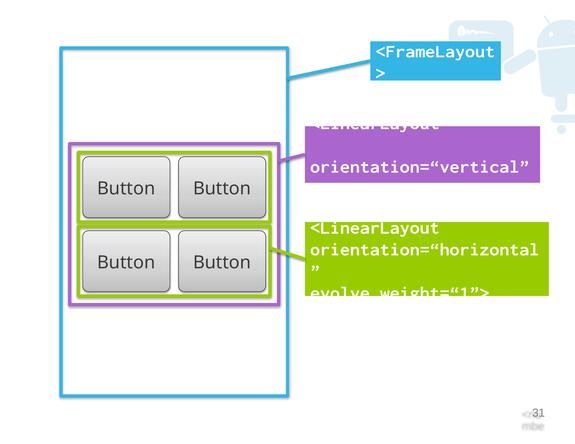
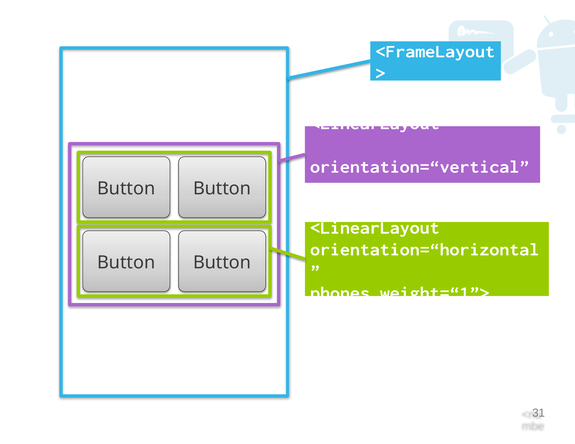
evolve_weight=“1”>: evolve_weight=“1”> -> phones_weight=“1”> (400, 293)
